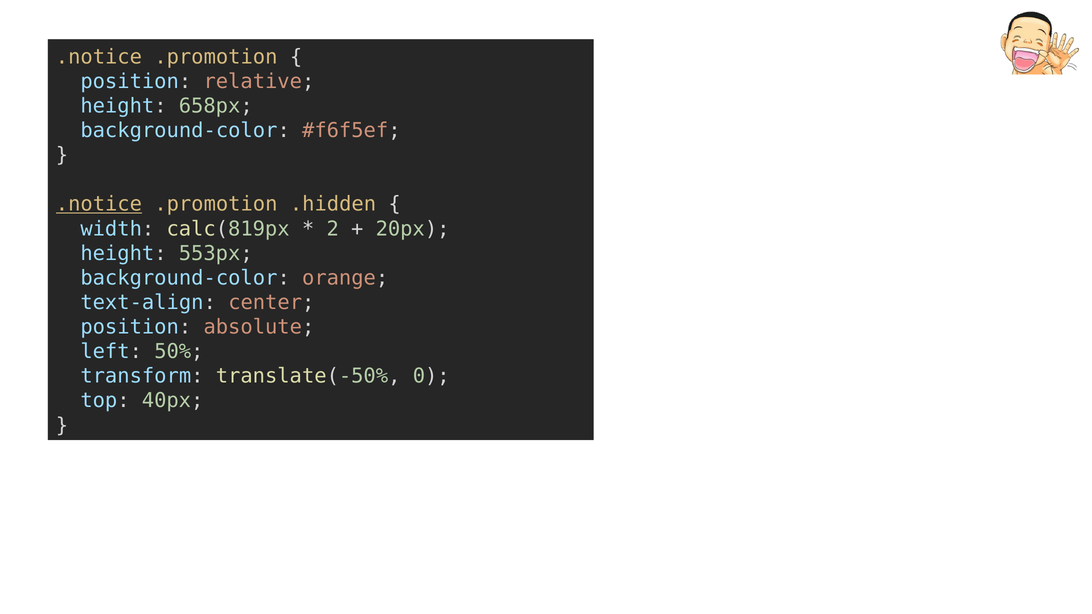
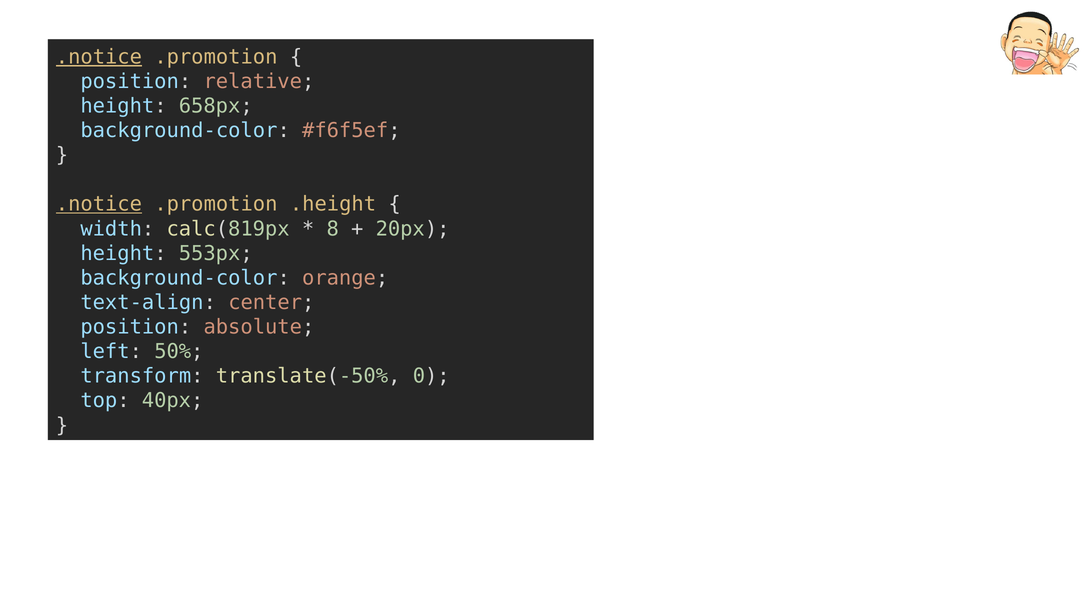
.notice underline: none -> present (99, 57)
.hidden: .hidden -> .height (333, 204)
2: 2 -> 8 (333, 229)
